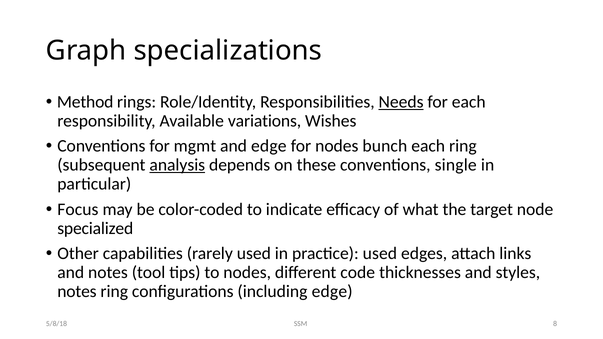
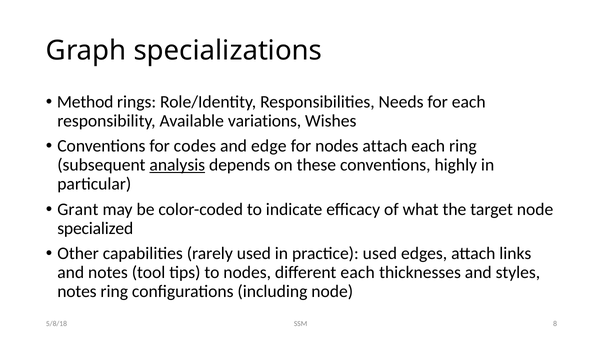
Needs underline: present -> none (401, 102)
mgmt: mgmt -> codes (195, 146)
nodes bunch: bunch -> attach (385, 146)
single: single -> highly (456, 165)
Focus: Focus -> Grant (78, 210)
different code: code -> each (358, 273)
including edge: edge -> node (332, 292)
